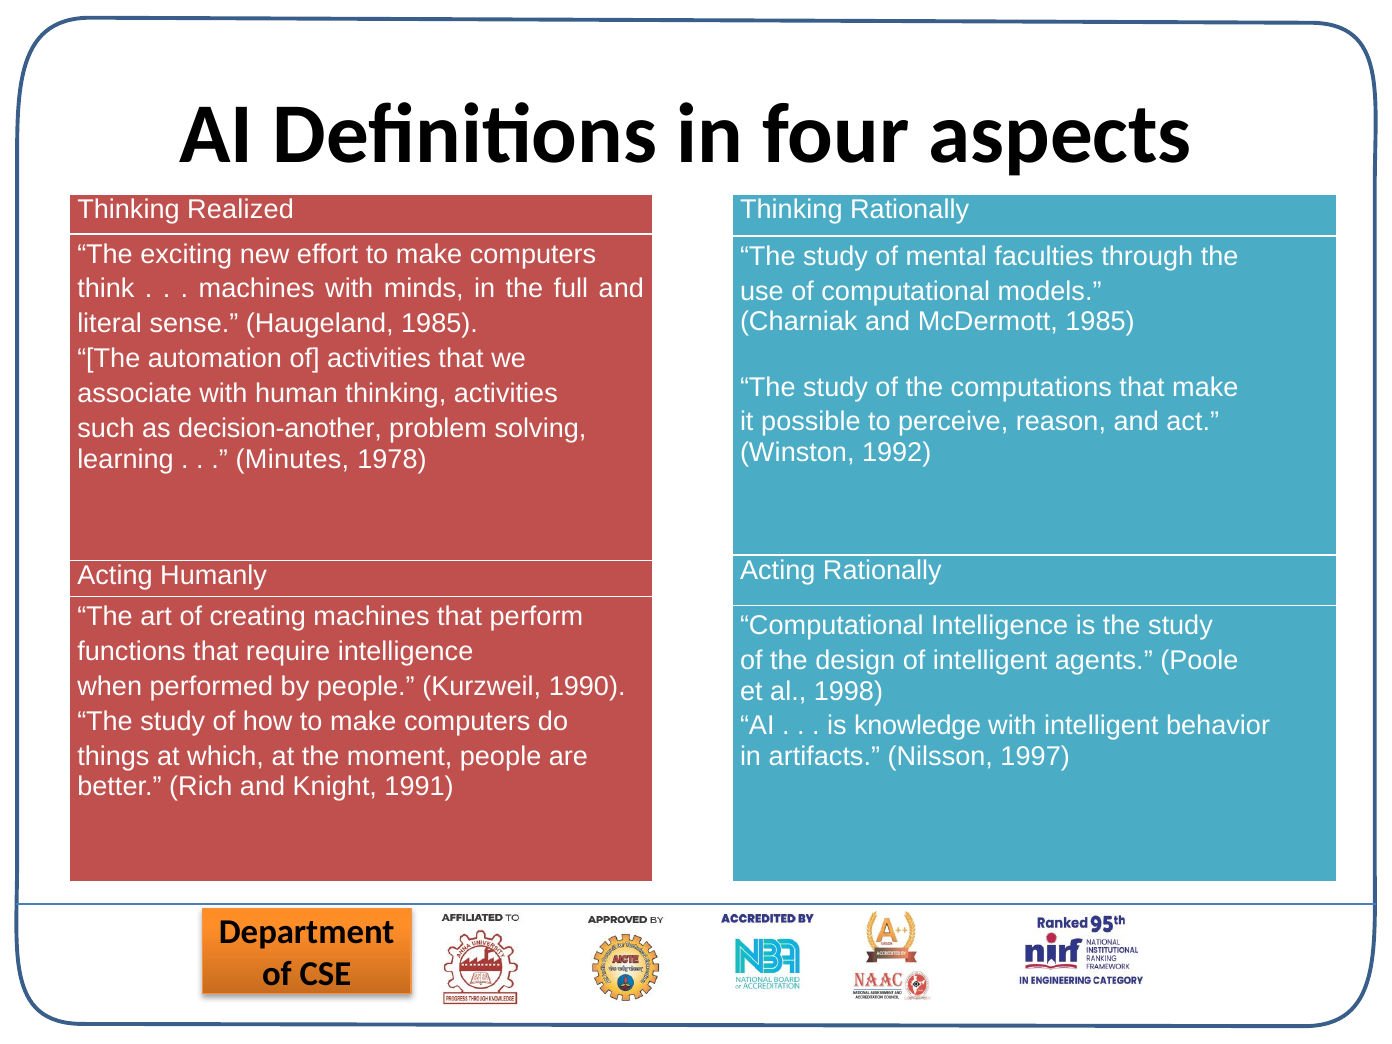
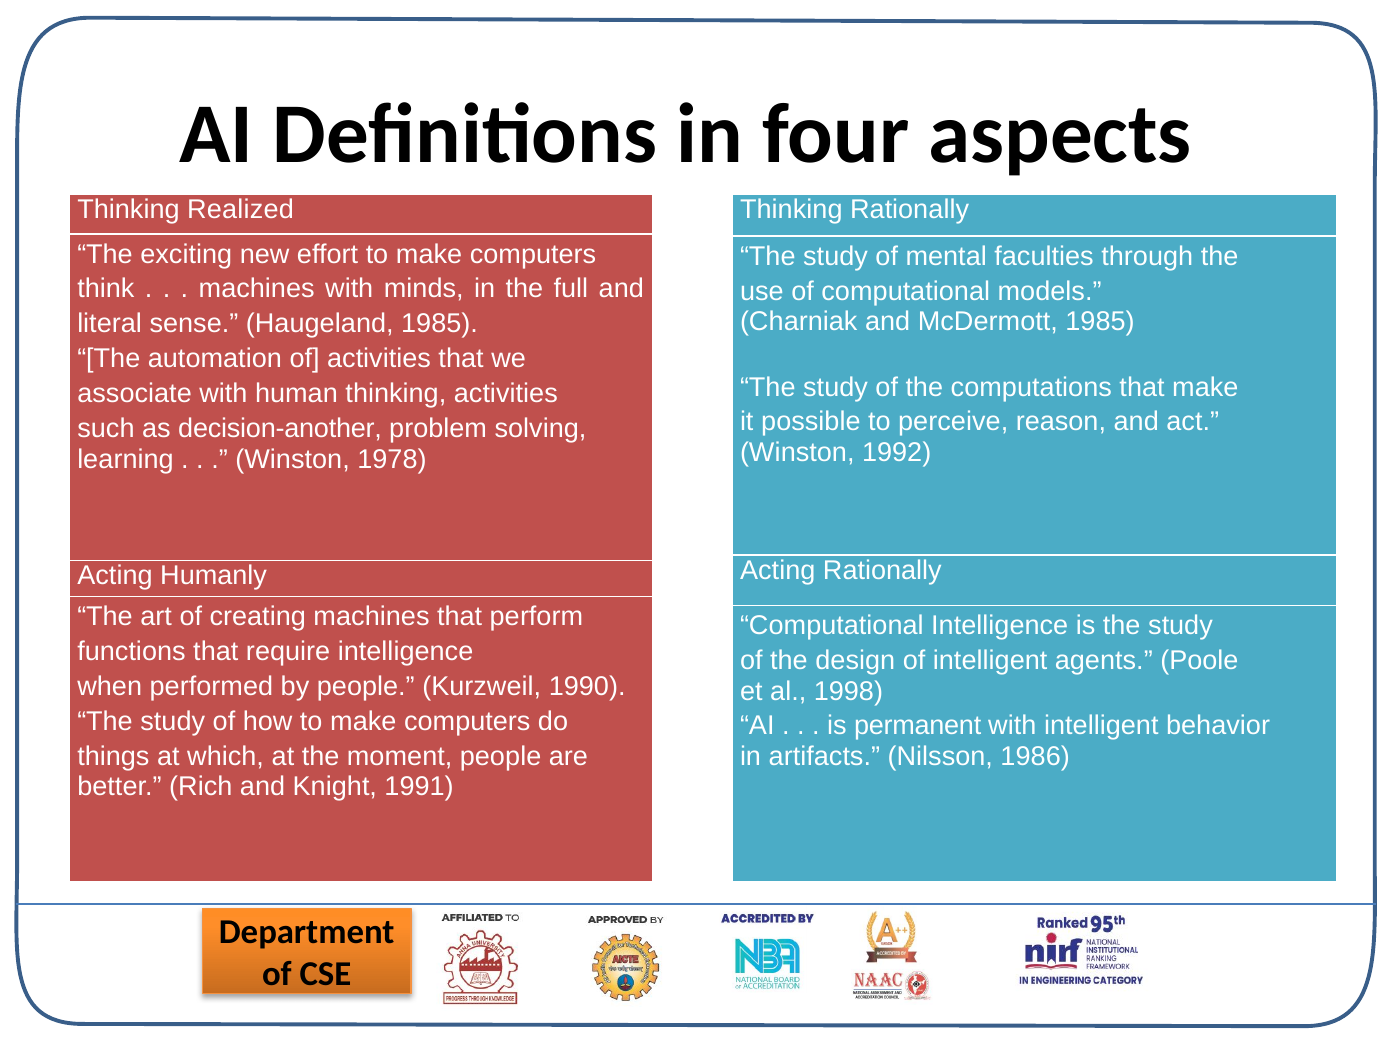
Minutes: Minutes -> Winston (293, 459)
knowledge: knowledge -> permanent (918, 726)
1997: 1997 -> 1986 (1035, 756)
